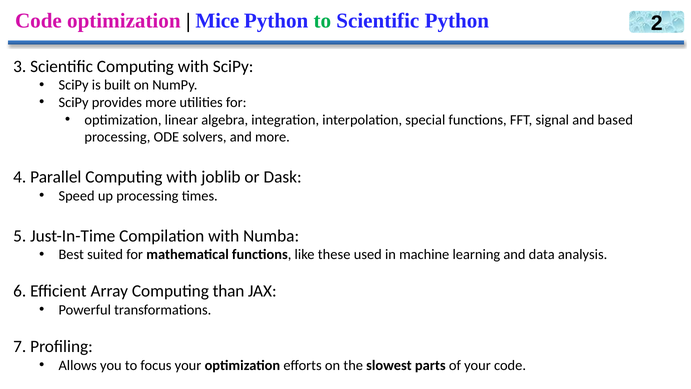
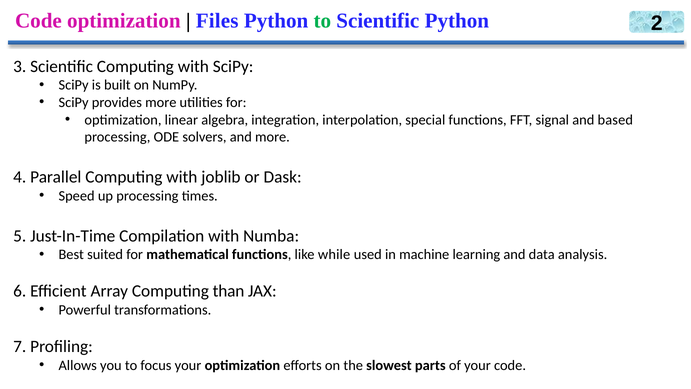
Mice: Mice -> Files (217, 21)
these: these -> while (334, 254)
